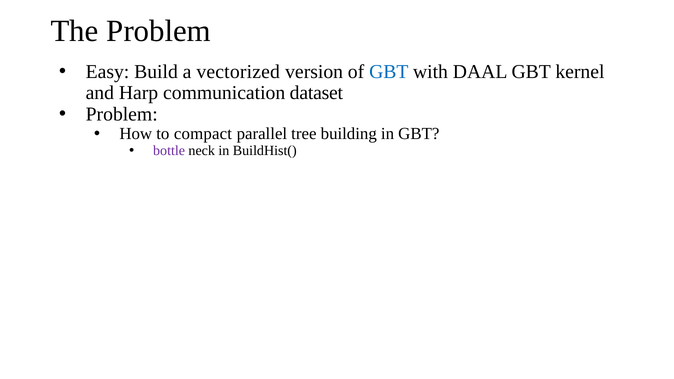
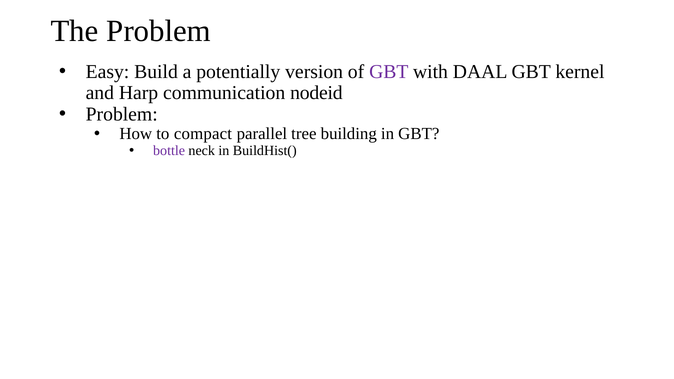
vectorized: vectorized -> potentially (238, 72)
GBT colour: blue -> purple (389, 72)
dataset: dataset -> nodeid (316, 93)
